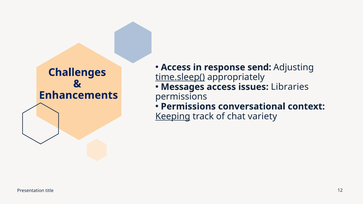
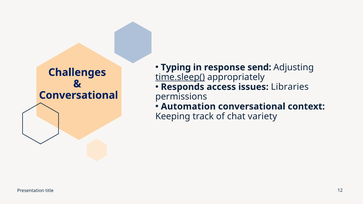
Access: Access -> Typing (176, 67)
Messages: Messages -> Responds (183, 87)
Enhancements: Enhancements -> Conversational (79, 95)
Permissions: Permissions -> Automation (188, 107)
Keeping underline: present -> none (173, 116)
